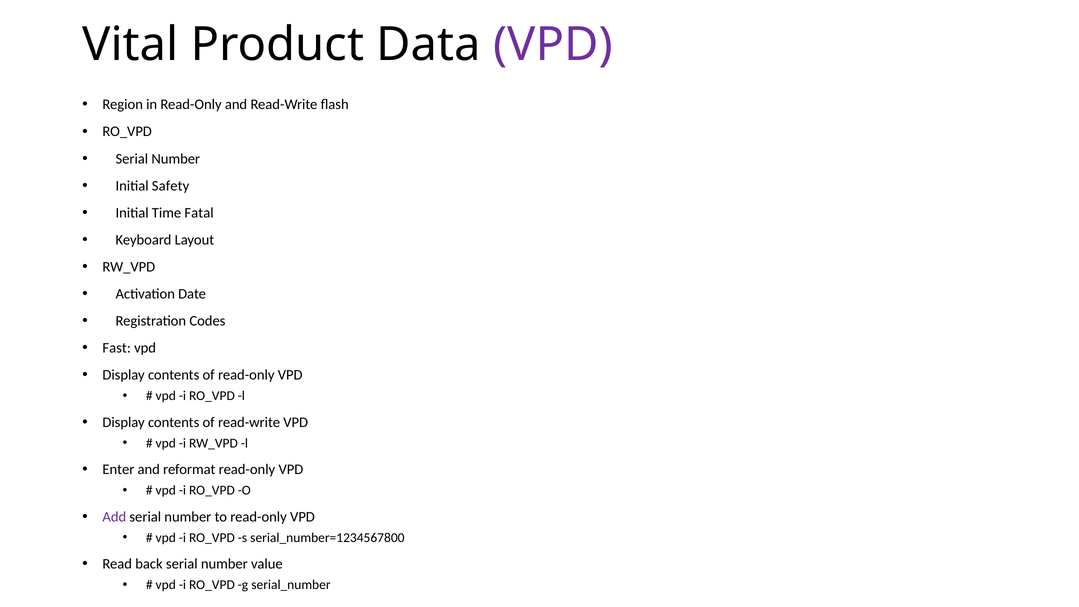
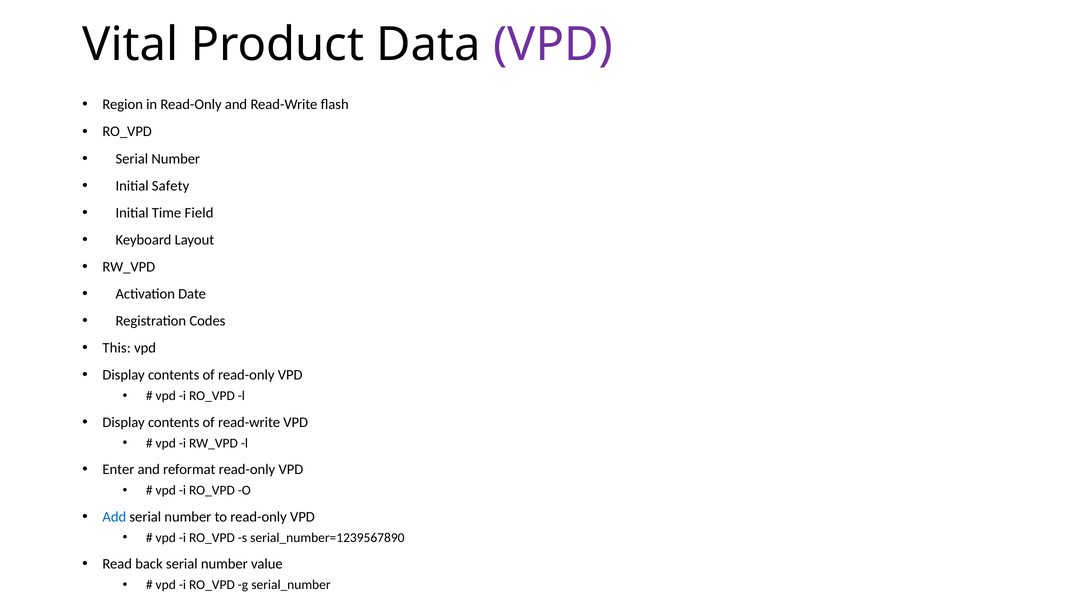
Fatal: Fatal -> Field (199, 213)
Fast: Fast -> This (117, 348)
Add colour: purple -> blue (114, 517)
serial_number=1234567800: serial_number=1234567800 -> serial_number=1239567890 (327, 538)
